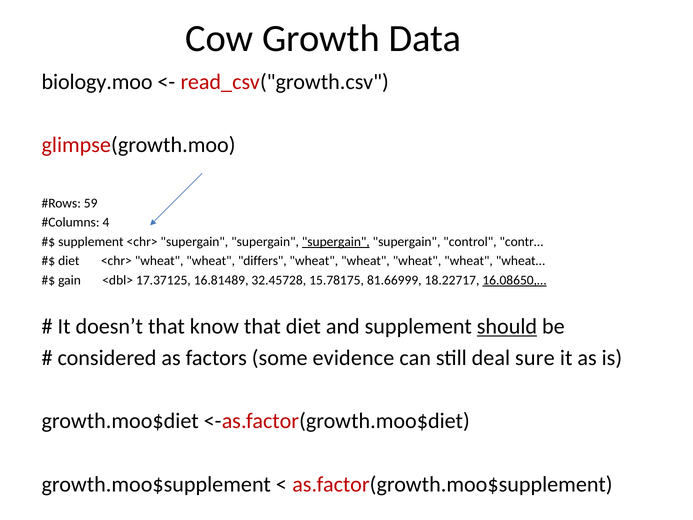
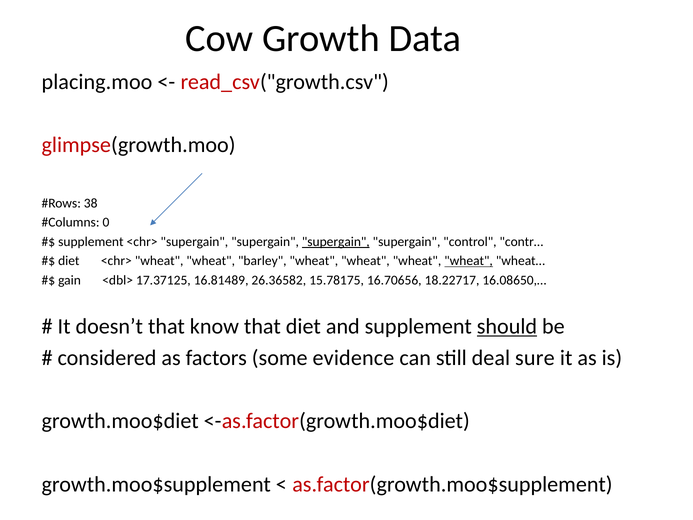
biology.moo: biology.moo -> placing.moo (97, 82)
59: 59 -> 38 (91, 203)
4: 4 -> 0 (106, 222)
differs: differs -> barley (262, 261)
wheat underline: none -> present (469, 261)
32.45728: 32.45728 -> 26.36582 (279, 280)
81.66999: 81.66999 -> 16.70656 (394, 280)
16.08650,… underline: present -> none (514, 280)
